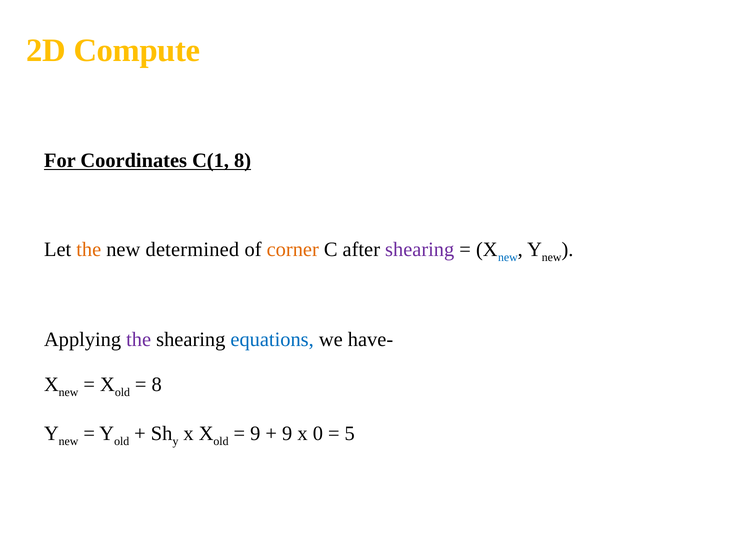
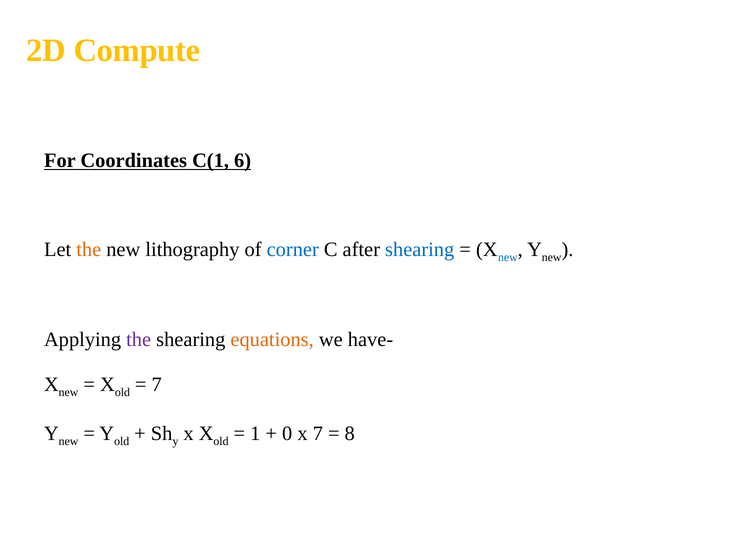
C(1 8: 8 -> 6 (243, 160)
determined: determined -> lithography (192, 249)
corner colour: orange -> blue (293, 249)
shearing colour: purple -> blue (420, 249)
equations colour: blue -> orange (272, 339)
8: 8 -> 7 (157, 384)
9: 9 -> 1 (255, 433)
9: 9 -> 0 (287, 433)
x 0: 0 -> 7 (318, 433)
5: 5 -> 8 (350, 433)
